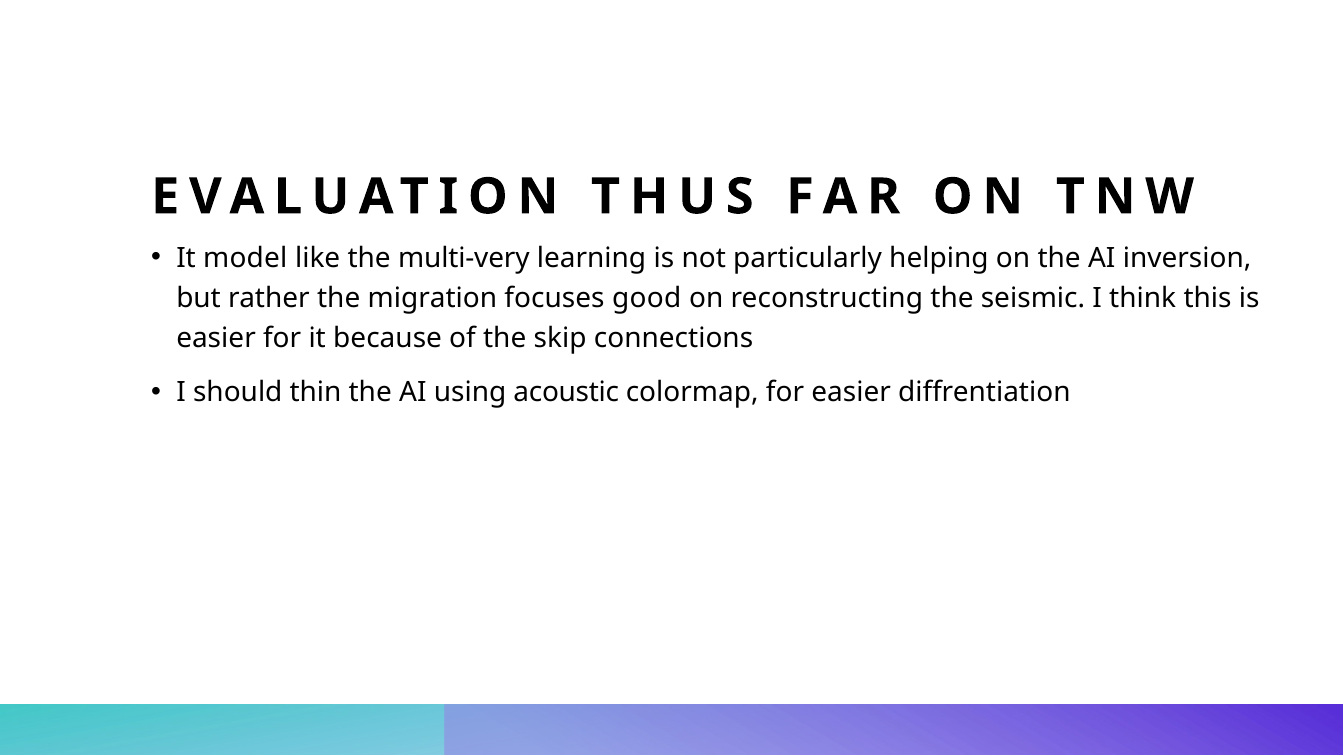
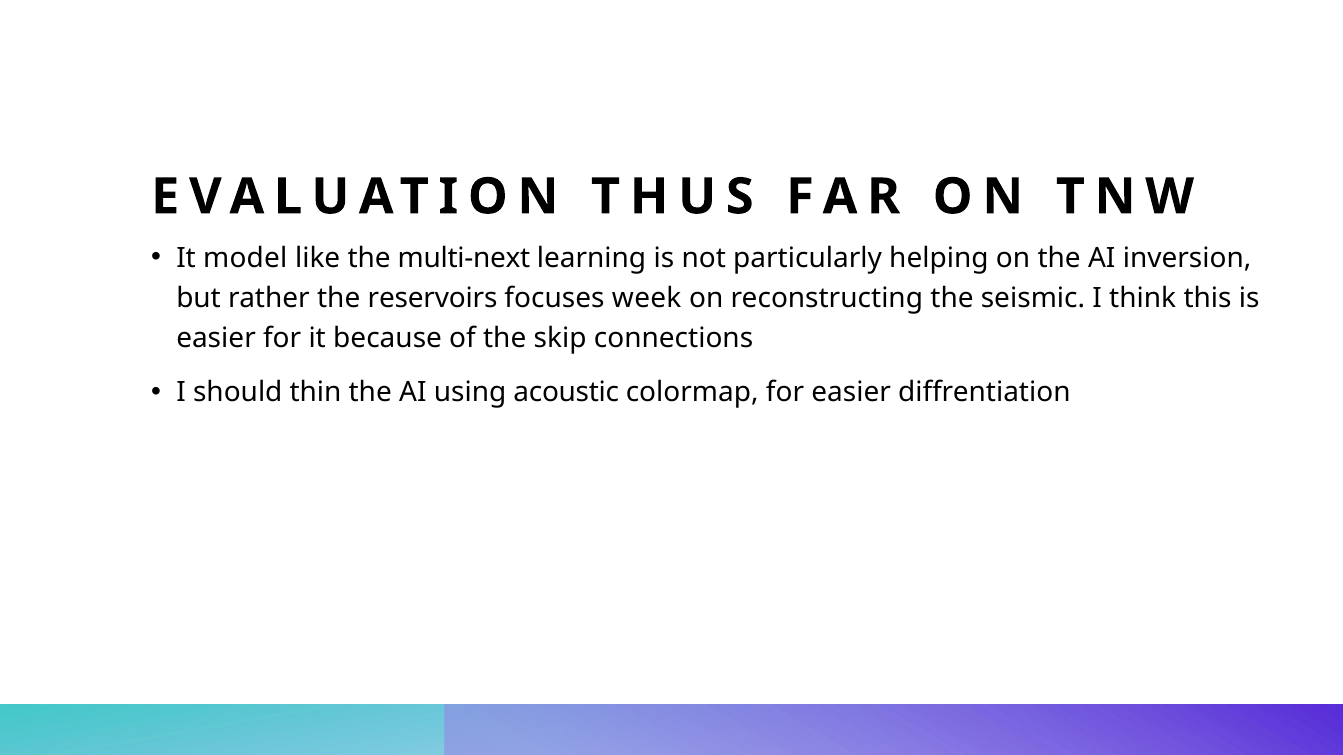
multi-very: multi-very -> multi-next (464, 258)
migration: migration -> reservoirs (433, 298)
good: good -> week (647, 298)
